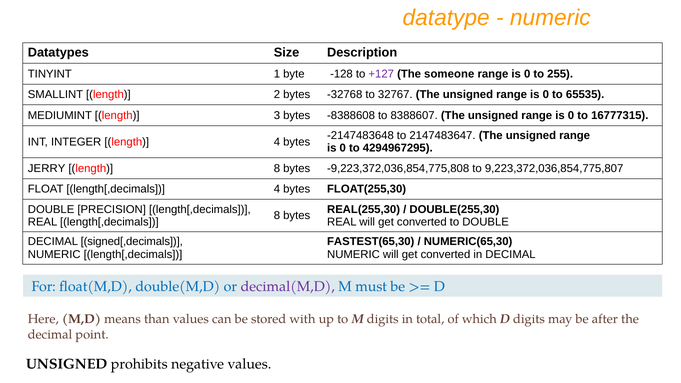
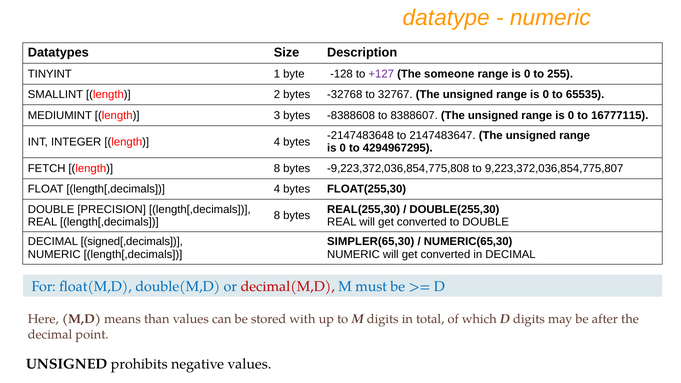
16777315: 16777315 -> 16777115 (620, 115)
JERRY: JERRY -> FETCH (47, 168)
FASTEST(65,30: FASTEST(65,30 -> SIMPLER(65,30 (371, 242)
decimal(M,D colour: purple -> red (288, 287)
